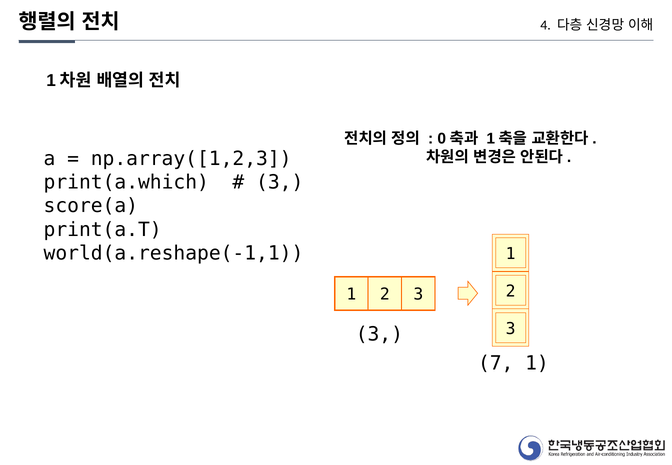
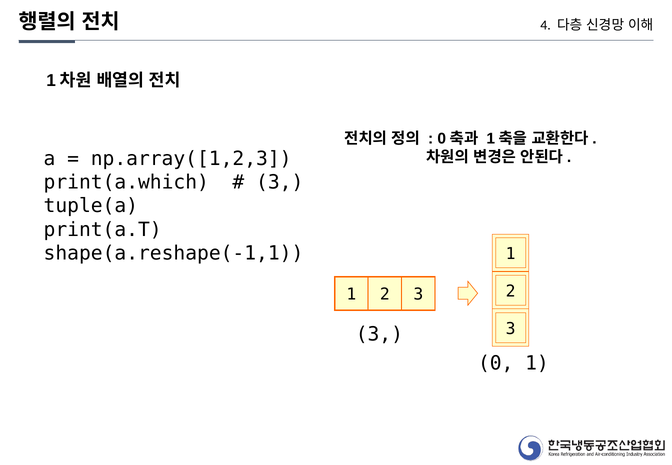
score(a: score(a -> tuple(a (91, 206)
world(a.reshape(-1,1: world(a.reshape(-1,1 -> shape(a.reshape(-1,1 (173, 253)
7: 7 -> 0 (496, 364)
